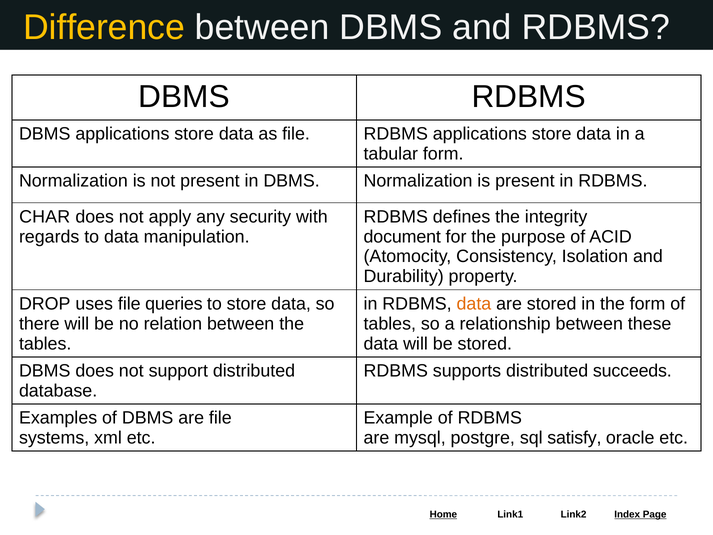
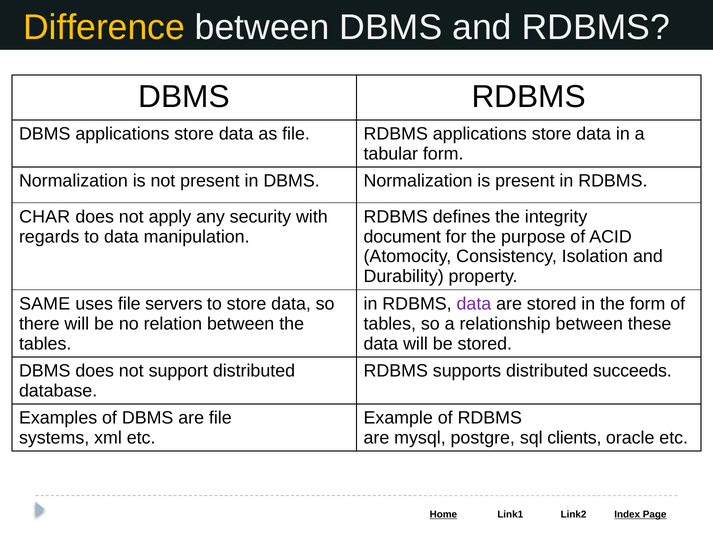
DROP: DROP -> SAME (45, 304)
queries: queries -> servers (174, 304)
data colour: orange -> purple (474, 304)
satisfy: satisfy -> clients (574, 438)
